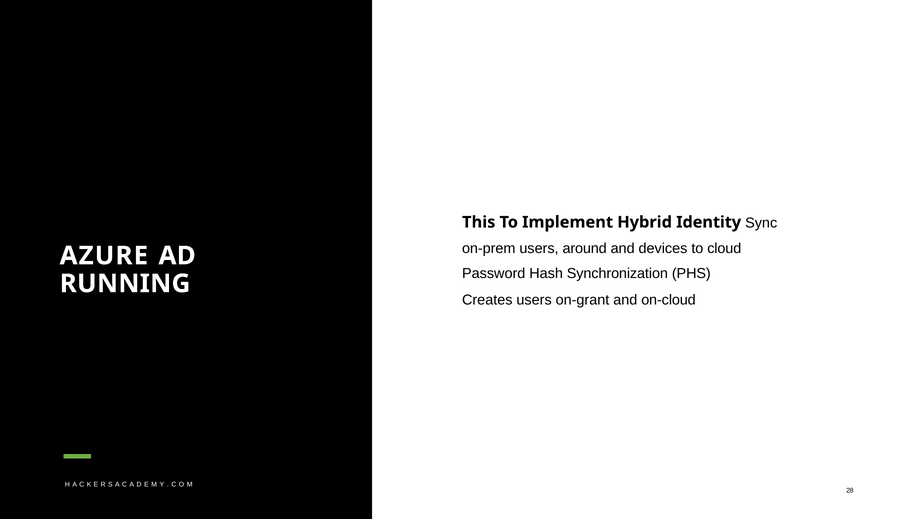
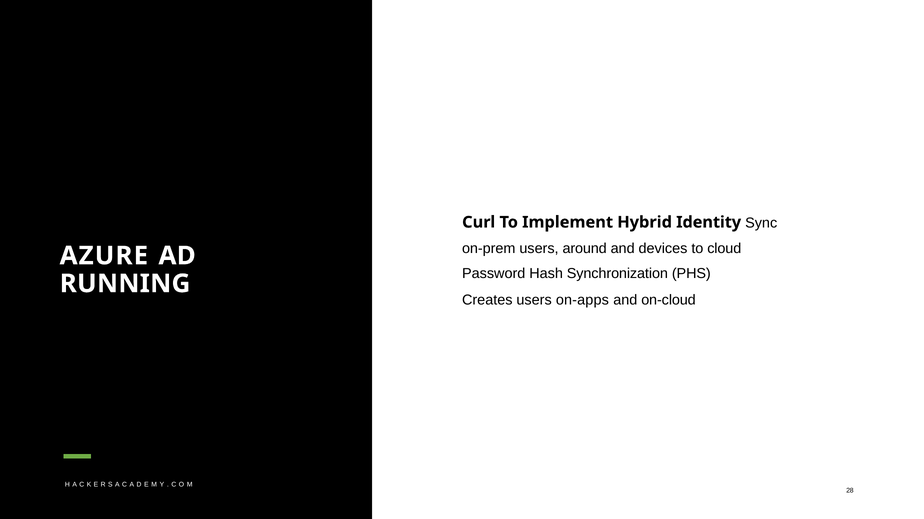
This: This -> Curl (479, 223)
on-grant: on-grant -> on-apps (582, 301)
